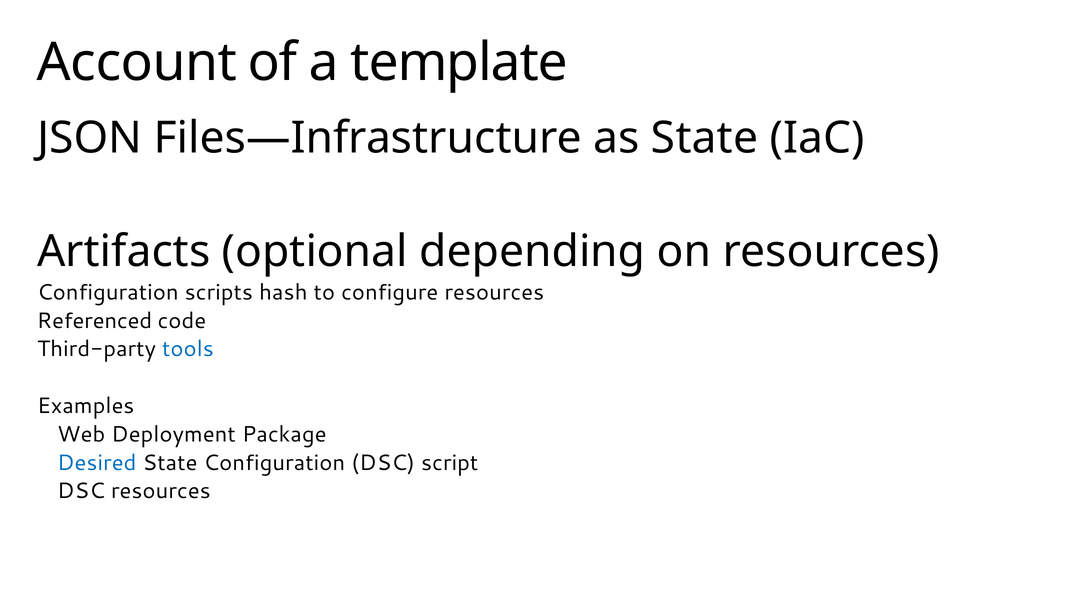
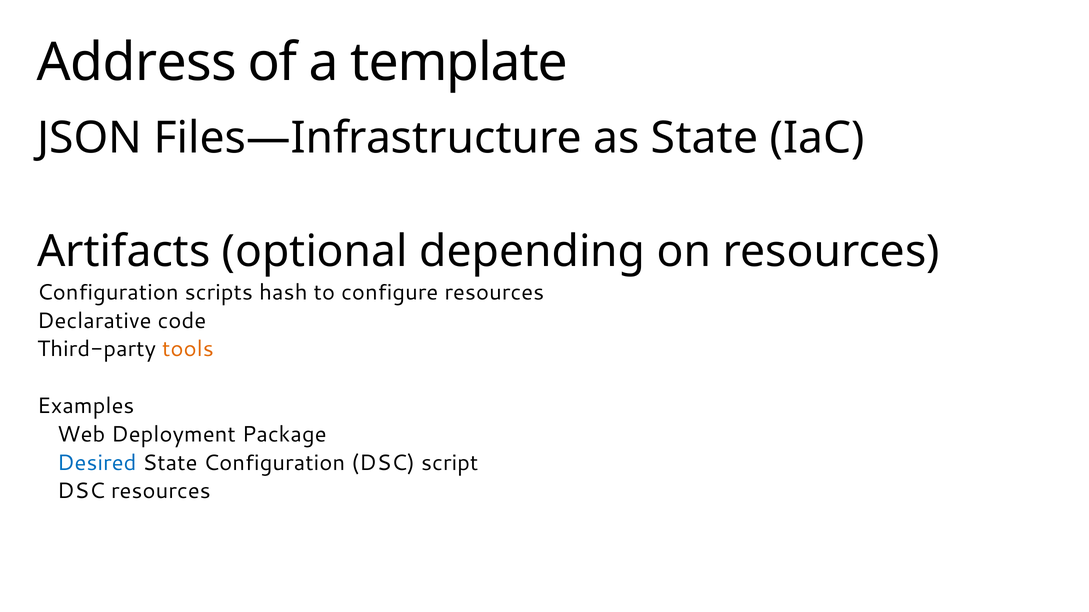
Account: Account -> Address (137, 62)
Referenced: Referenced -> Declarative (94, 321)
tools colour: blue -> orange (188, 349)
